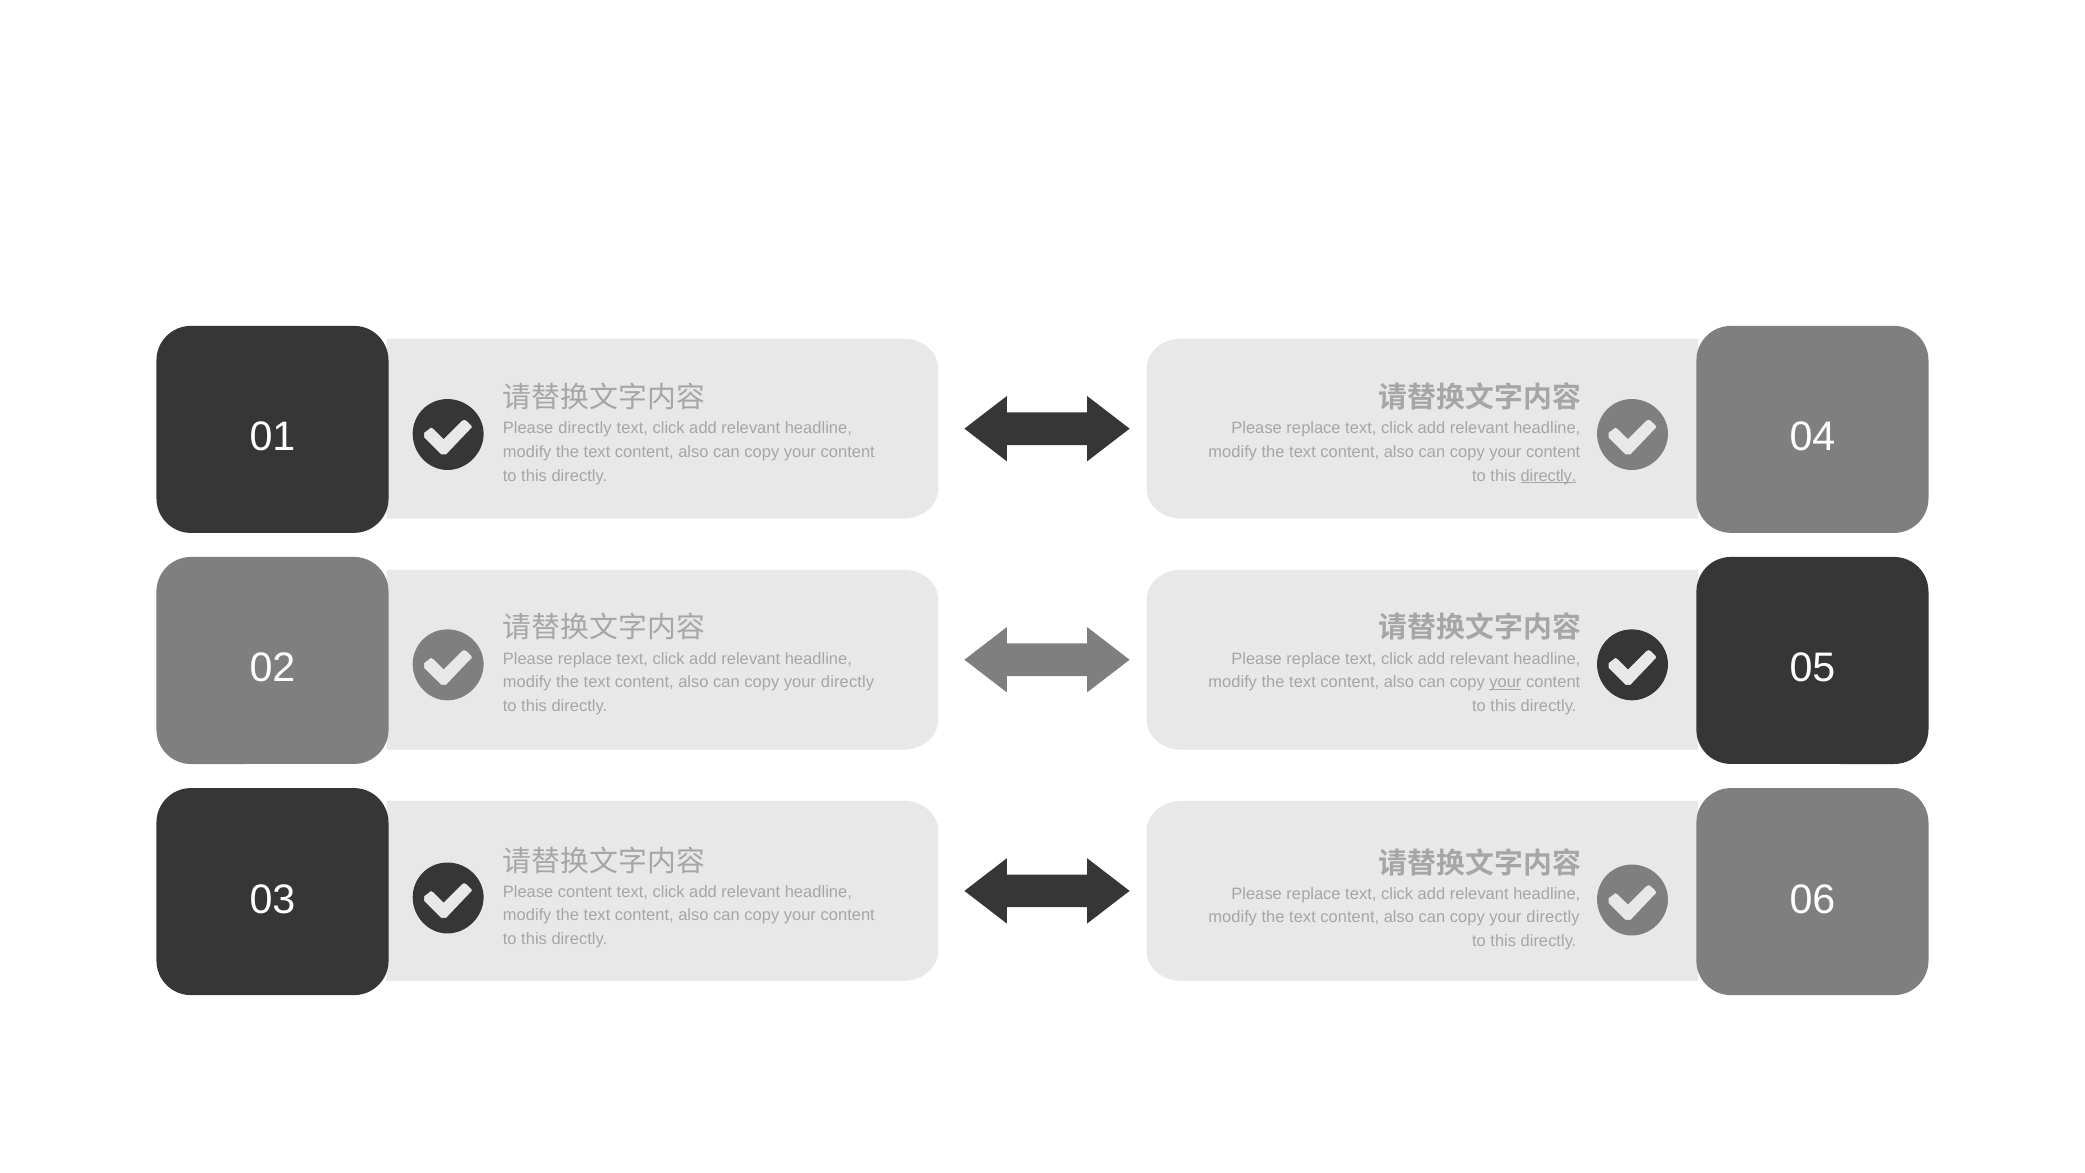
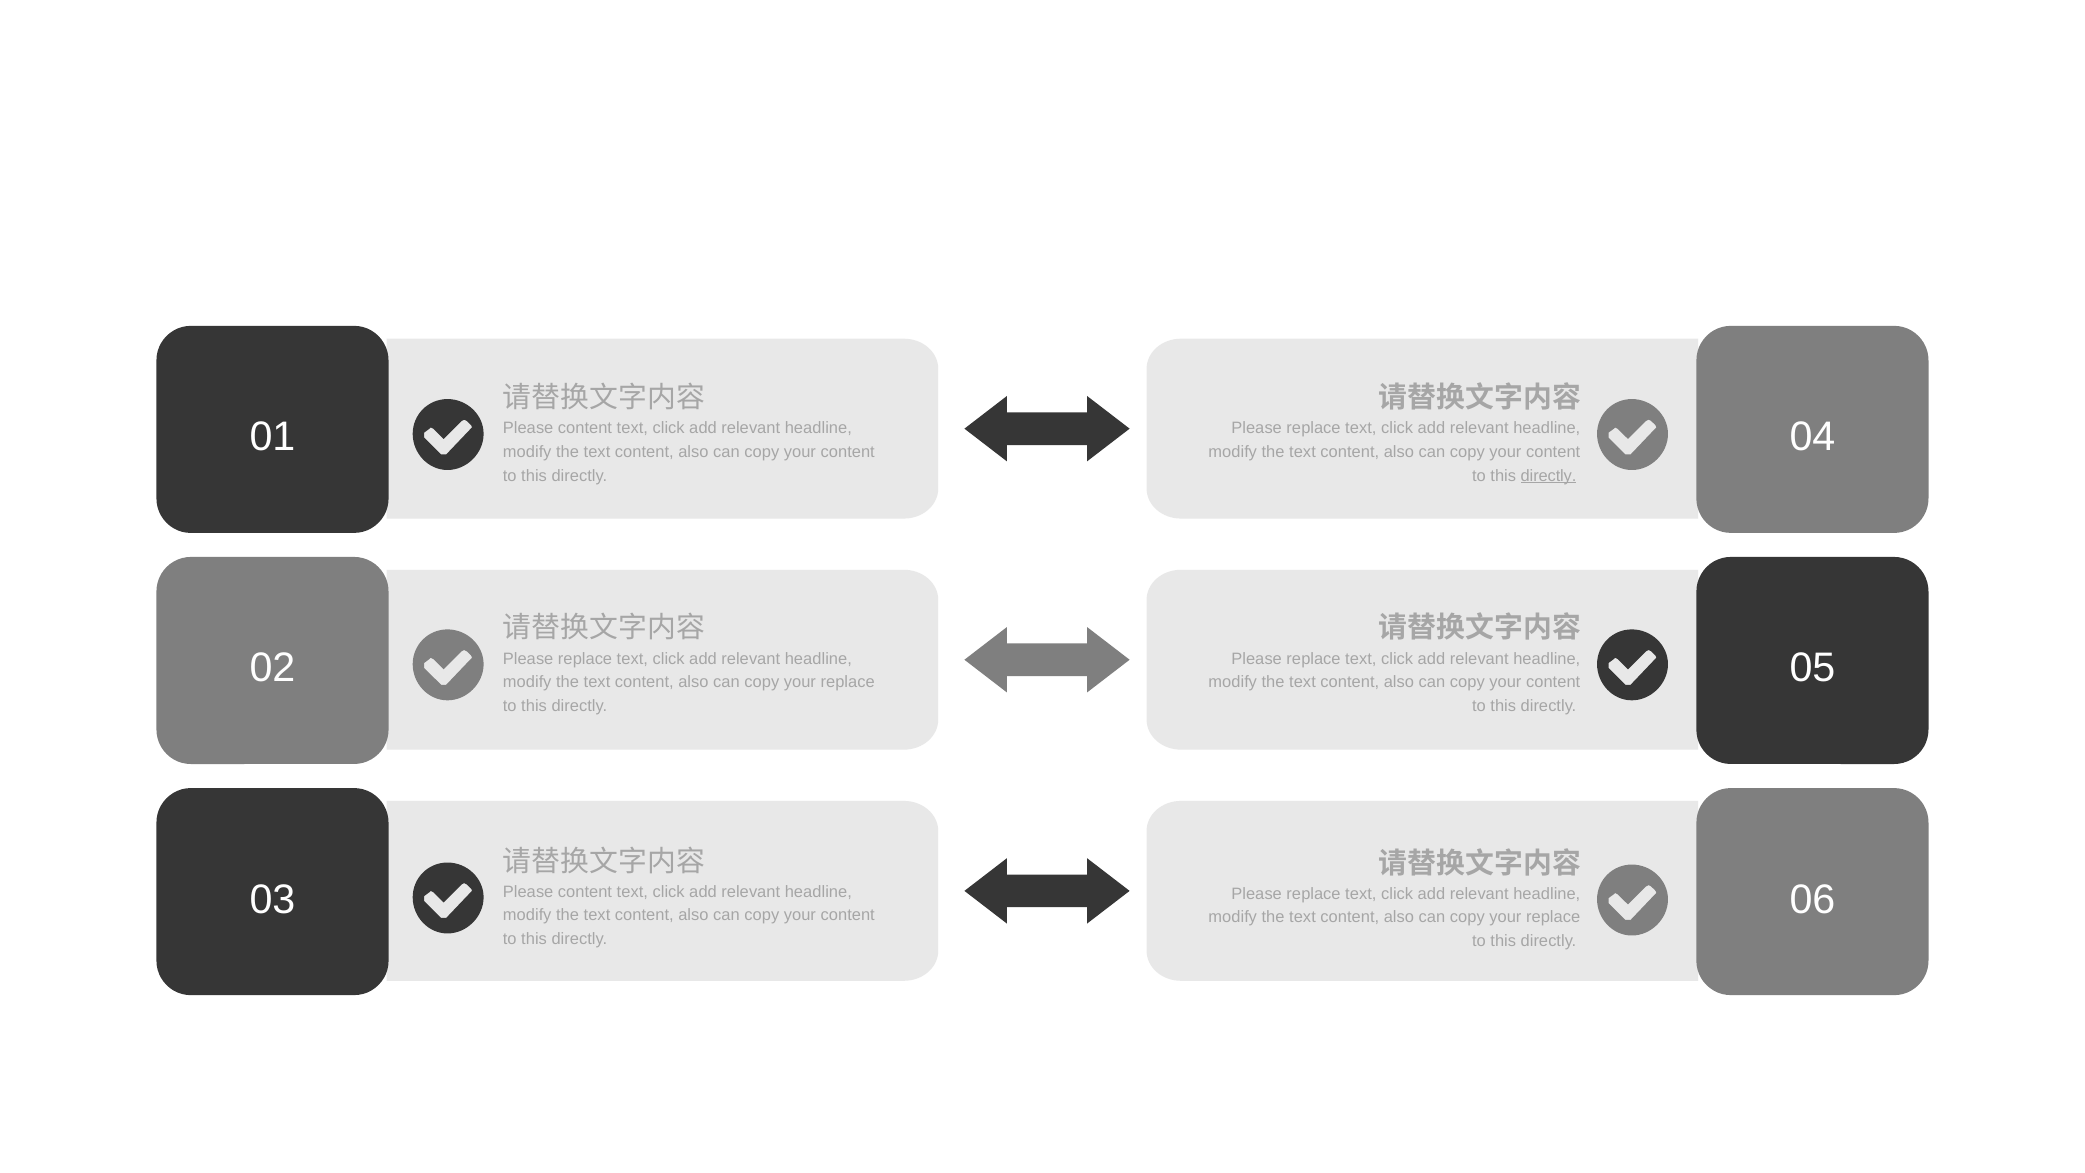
directly: directly -> content (585, 428)
directly: directly -> replace (848, 682)
your underline: present -> none (1505, 682)
directly: directly -> replace (1553, 917)
